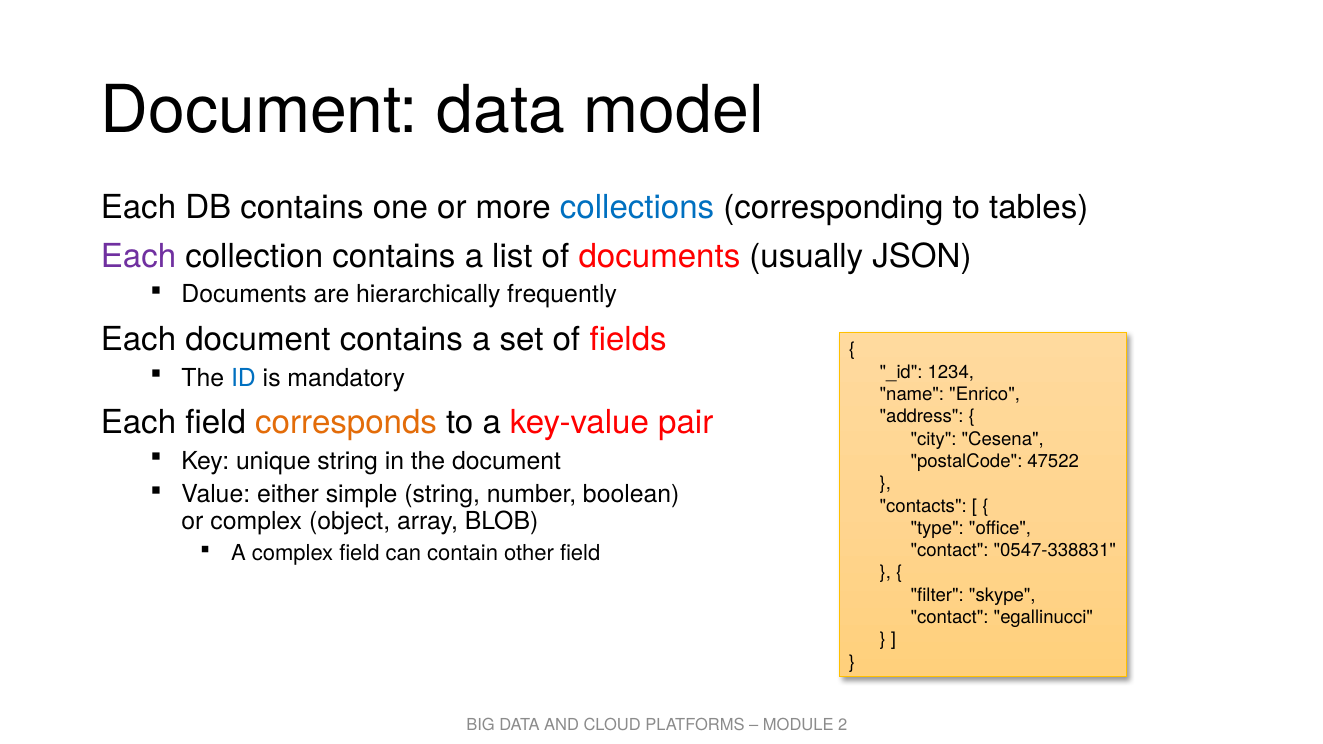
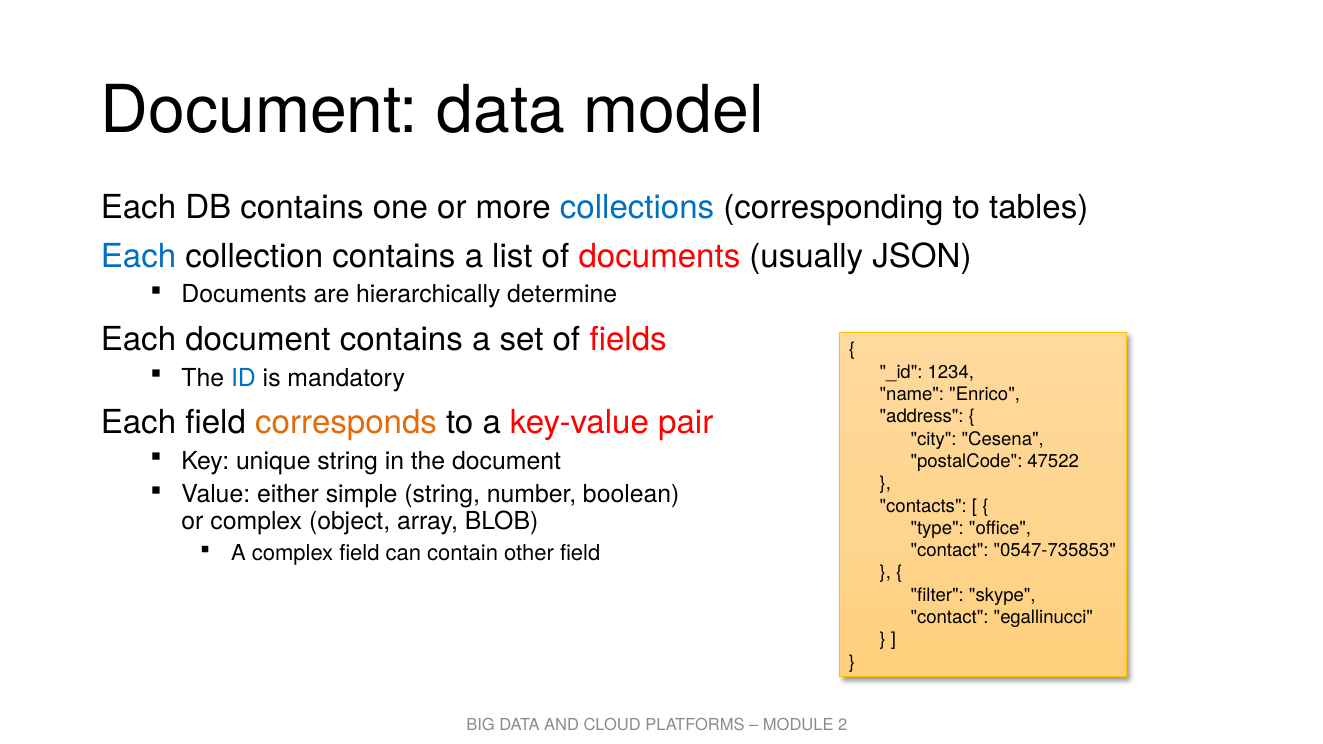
Each colour: purple -> blue (139, 257)
frequently: frequently -> determine (562, 295)
0547-338831: 0547-338831 -> 0547-735853 (1055, 551)
